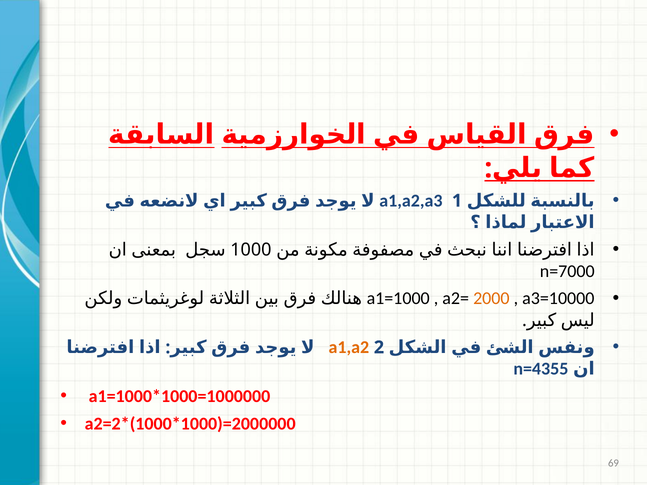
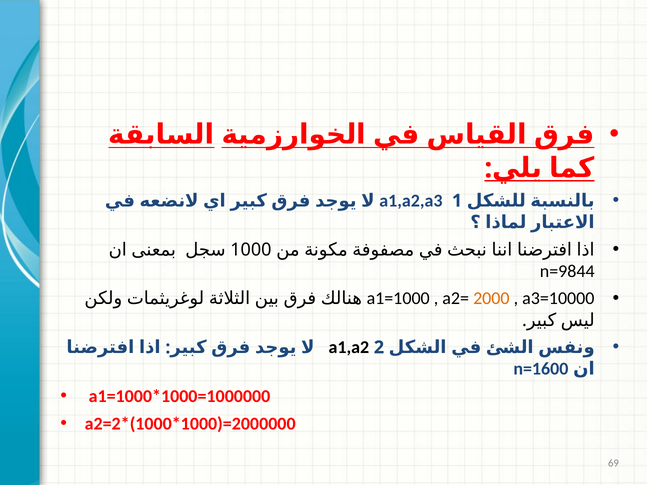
n=7000: n=7000 -> n=9844 (567, 271)
a1,a2 colour: orange -> black (349, 348)
n=4355: n=4355 -> n=1600 (541, 369)
